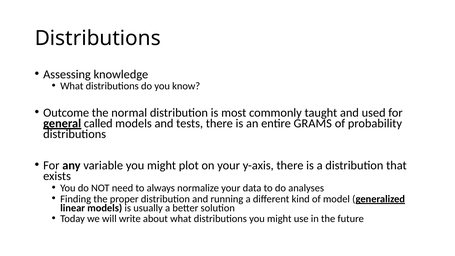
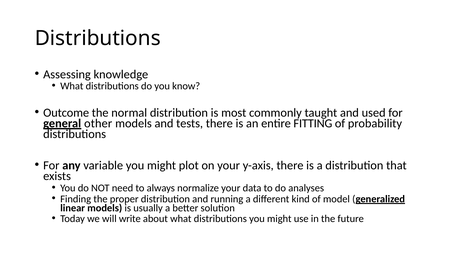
called: called -> other (98, 123)
GRAMS: GRAMS -> FITTING (313, 123)
